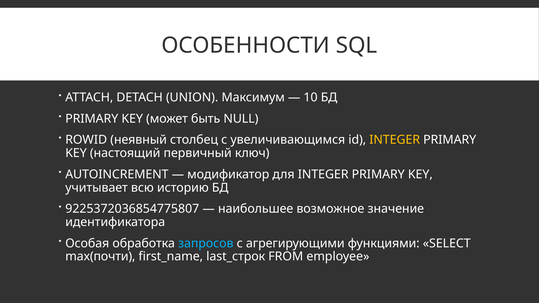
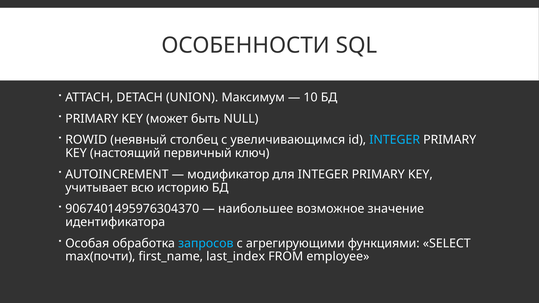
INTEGER colour: yellow -> light blue (395, 140)
9225372036854775807: 9225372036854775807 -> 9067401495976304370 (132, 209)
last_строк: last_строк -> last_index (236, 257)
